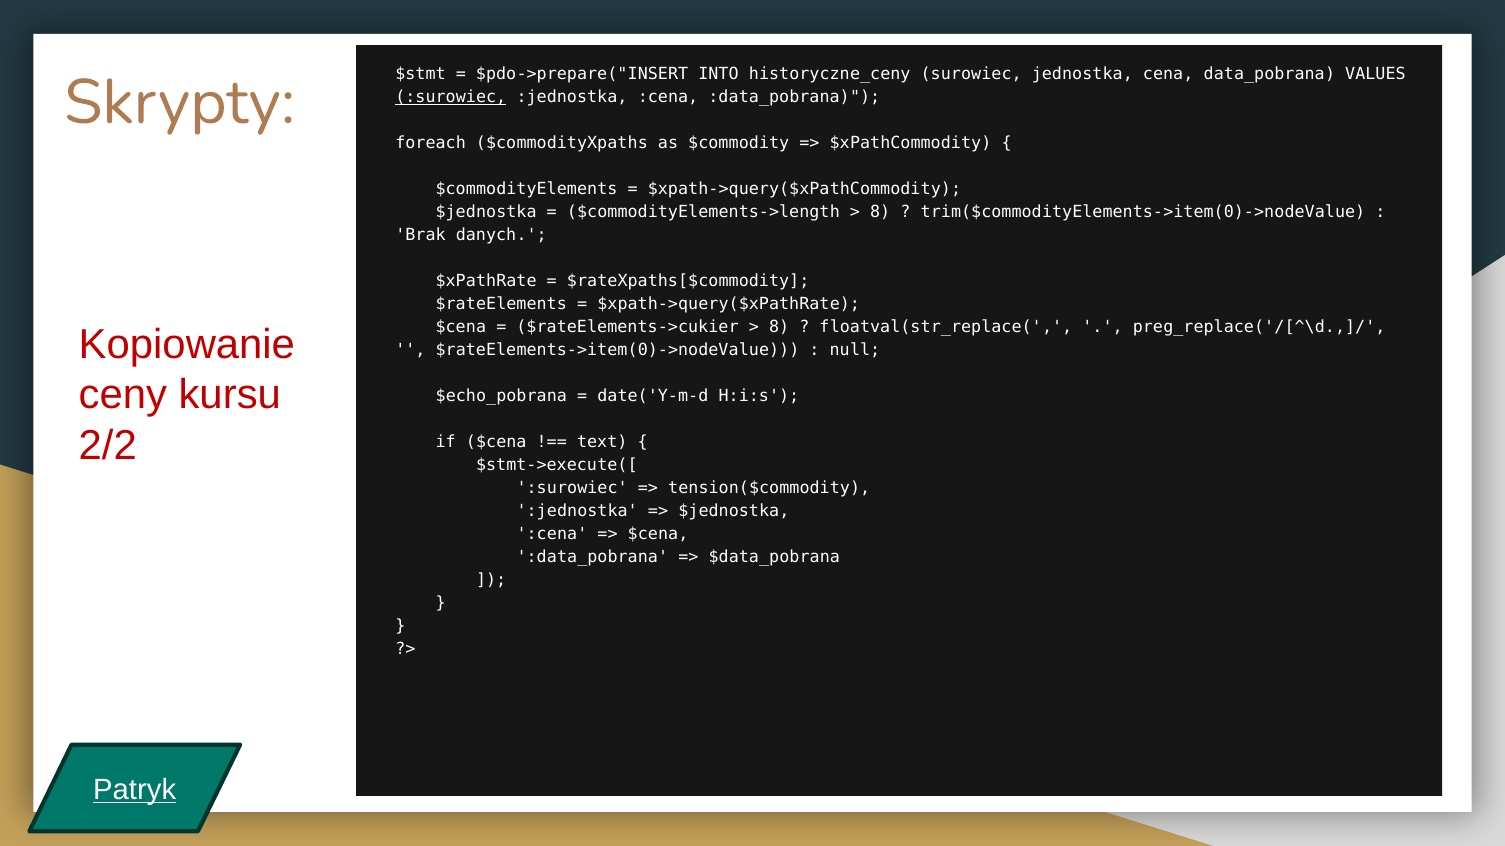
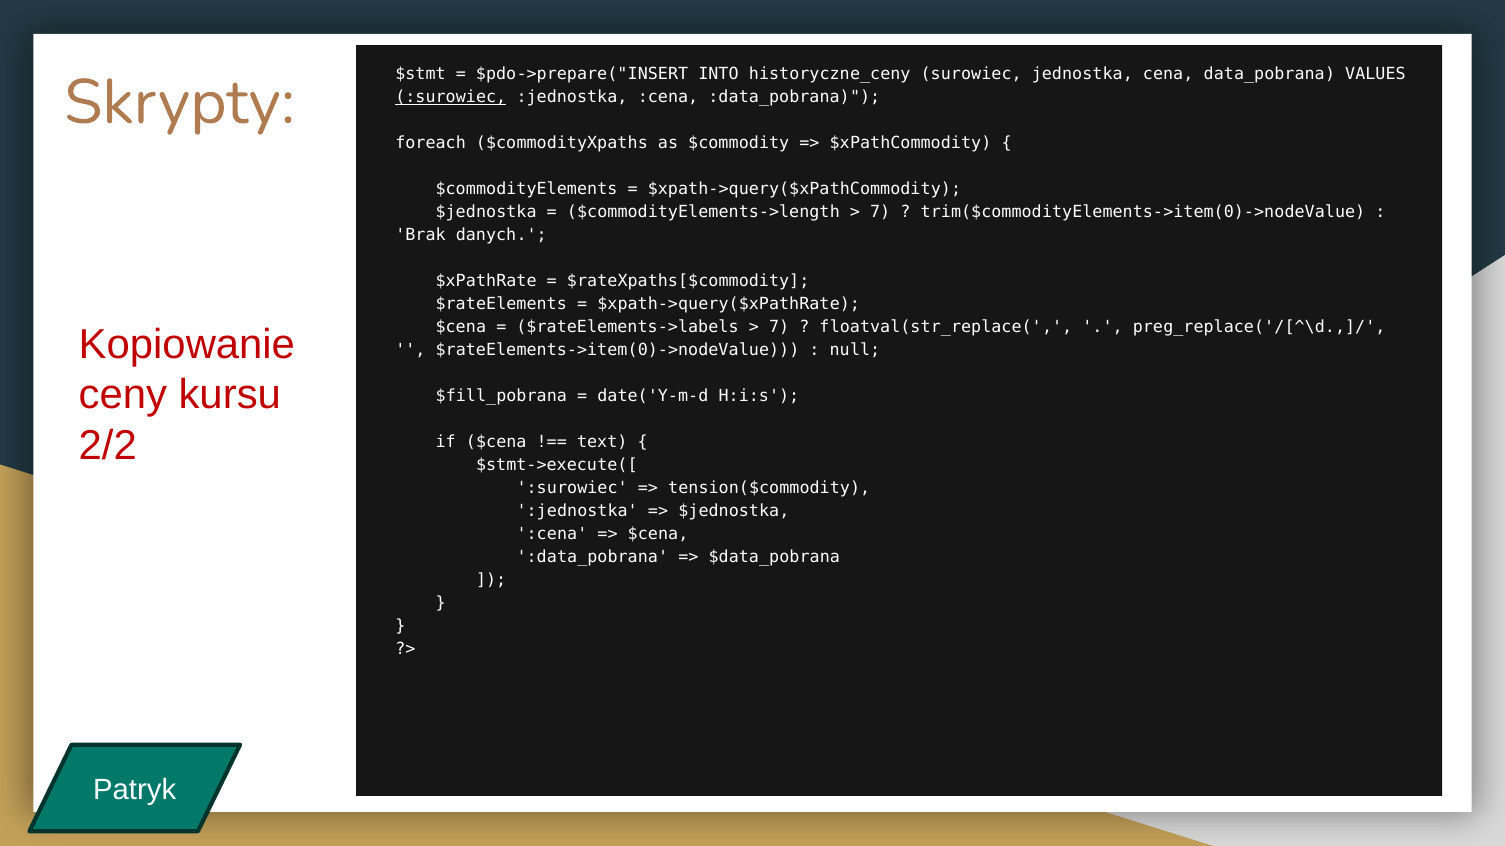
8: 8 -> 7 (880, 212)
$rateElements->cukier: $rateElements->cukier -> $rateElements->labels (627, 327)
8: 8 -> 7 (779, 327)
$echo_pobrana: $echo_pobrana -> $fill_pobrana (501, 396)
Patryk underline: present -> none (135, 791)
